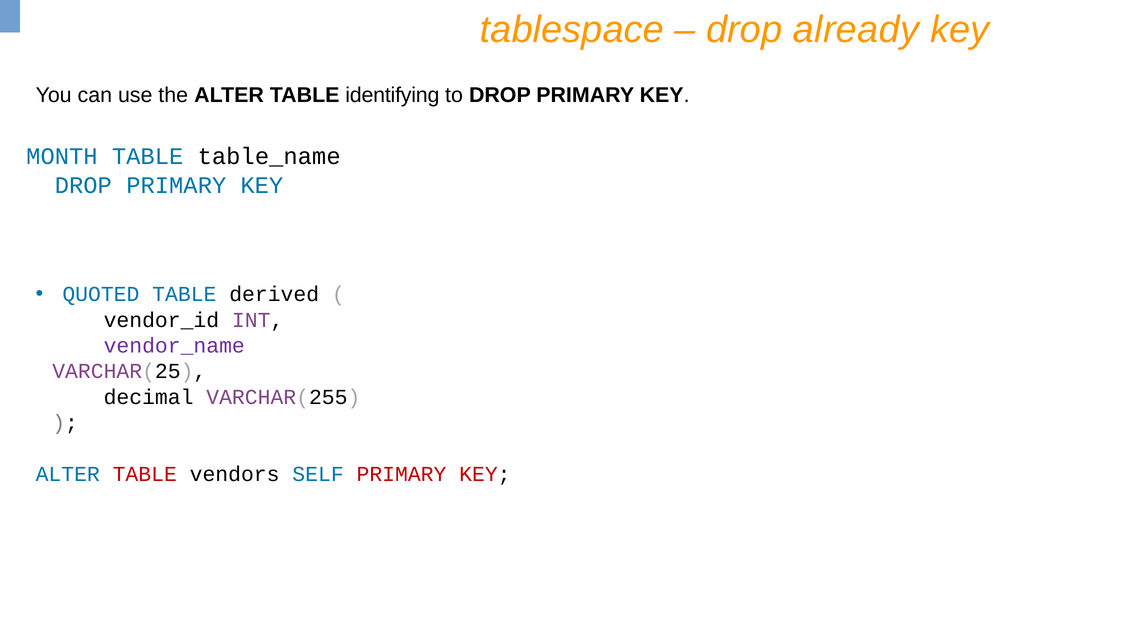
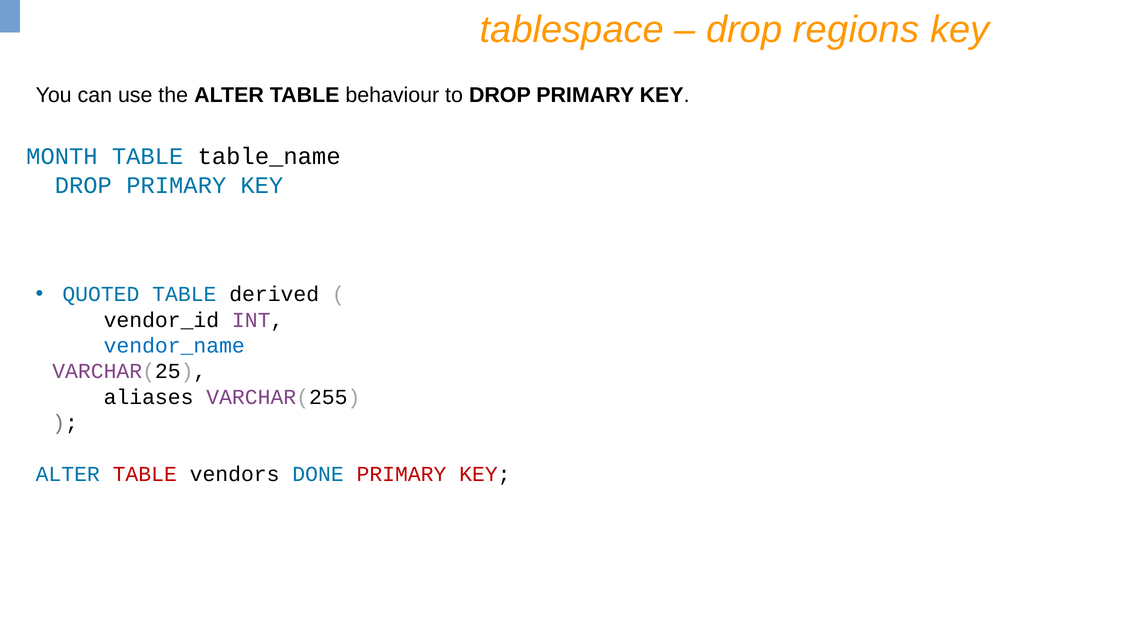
already: already -> regions (856, 30)
identifying: identifying -> behaviour (392, 95)
vendor_name colour: purple -> blue (174, 346)
decimal: decimal -> aliases (149, 397)
SELF: SELF -> DONE (318, 474)
